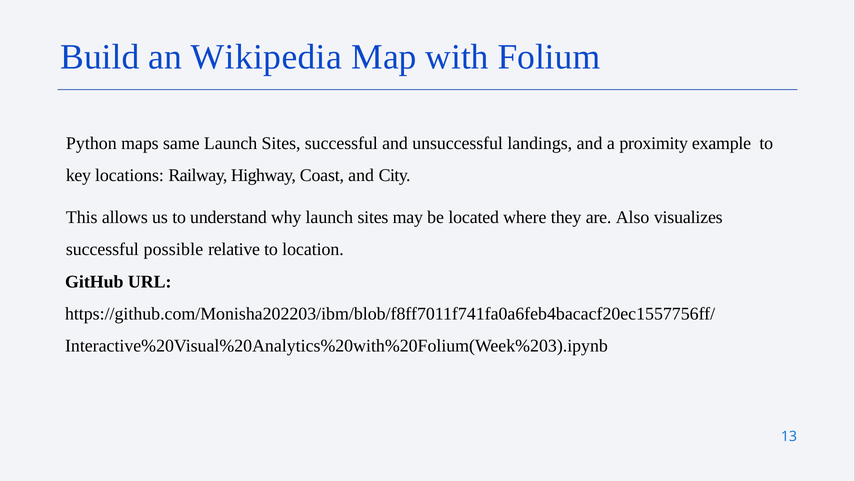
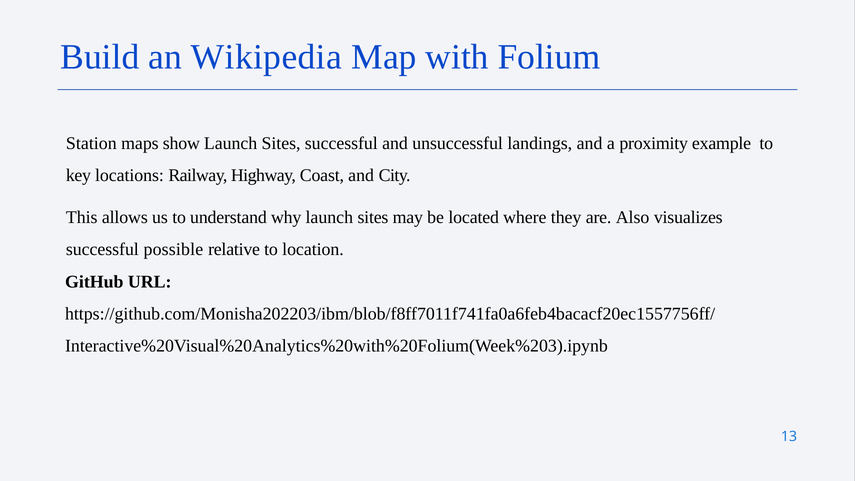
Python: Python -> Station (91, 143)
same: same -> show (181, 143)
